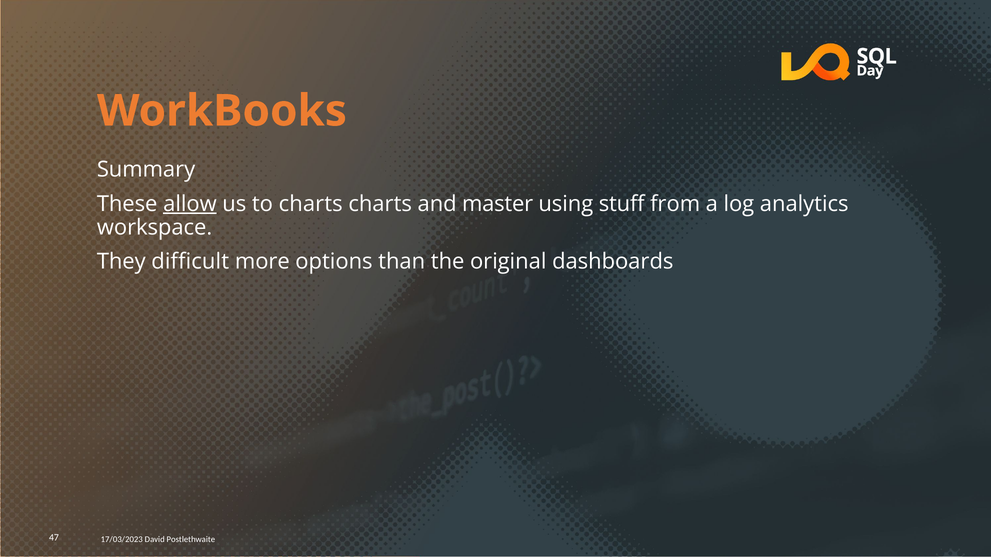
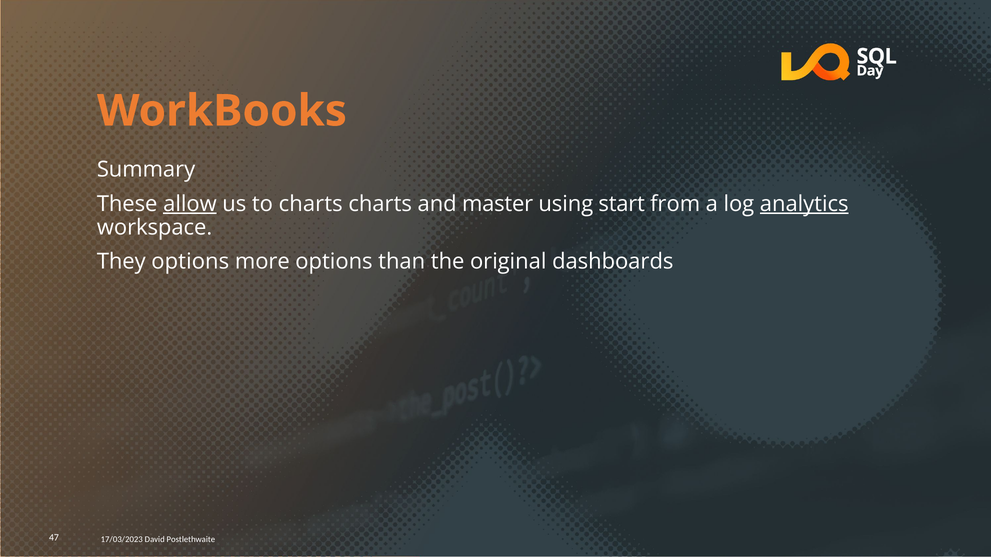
stuff: stuff -> start (622, 204)
analytics underline: none -> present (804, 204)
They difficult: difficult -> options (190, 262)
